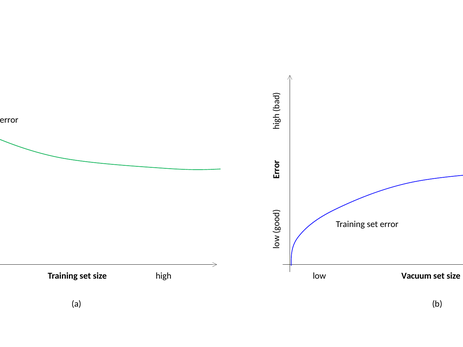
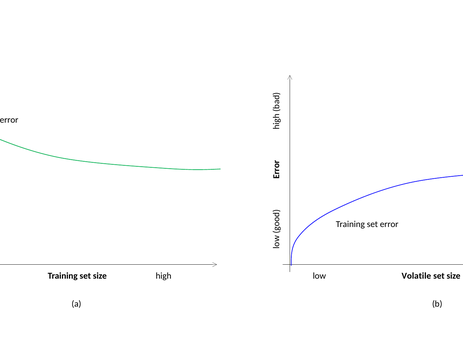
Vacuum: Vacuum -> Volatile (416, 276)
